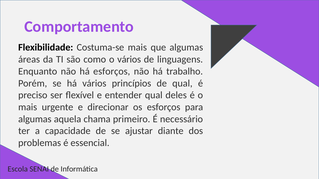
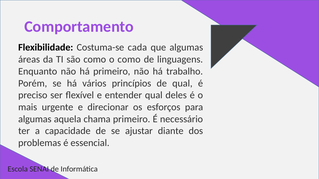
Costuma-se mais: mais -> cada (137, 48)
o vários: vários -> como (129, 60)
há esforços: esforços -> primeiro (112, 71)
